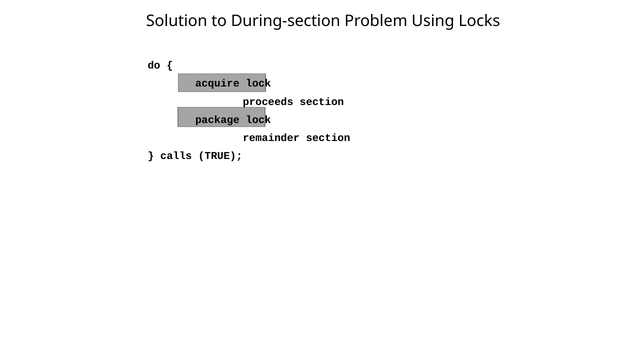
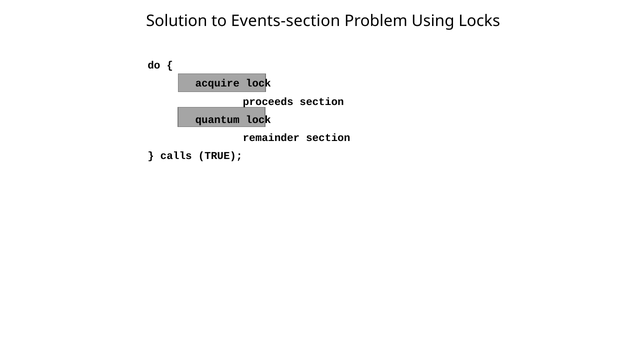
During-section: During-section -> Events-section (286, 21)
package: package -> quantum (217, 119)
